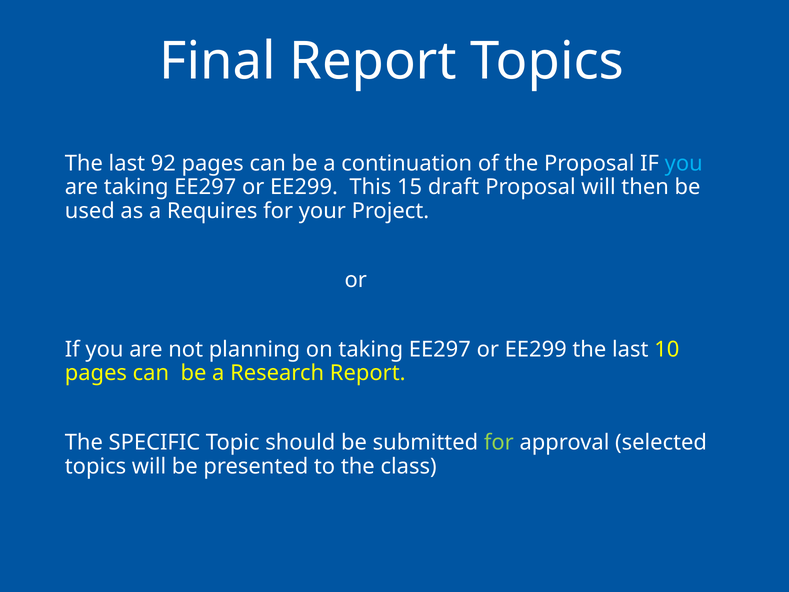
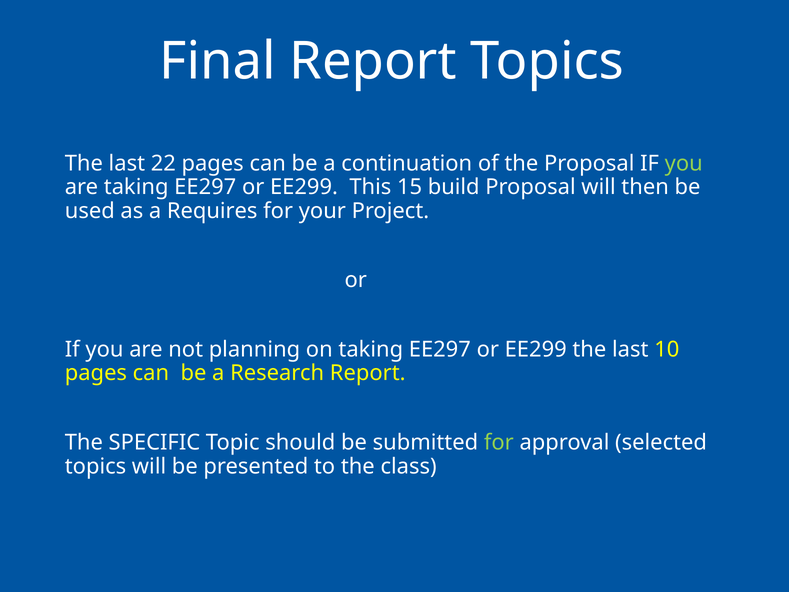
92: 92 -> 22 (163, 163)
you colour: light blue -> light green (684, 163)
draft: draft -> build (454, 187)
